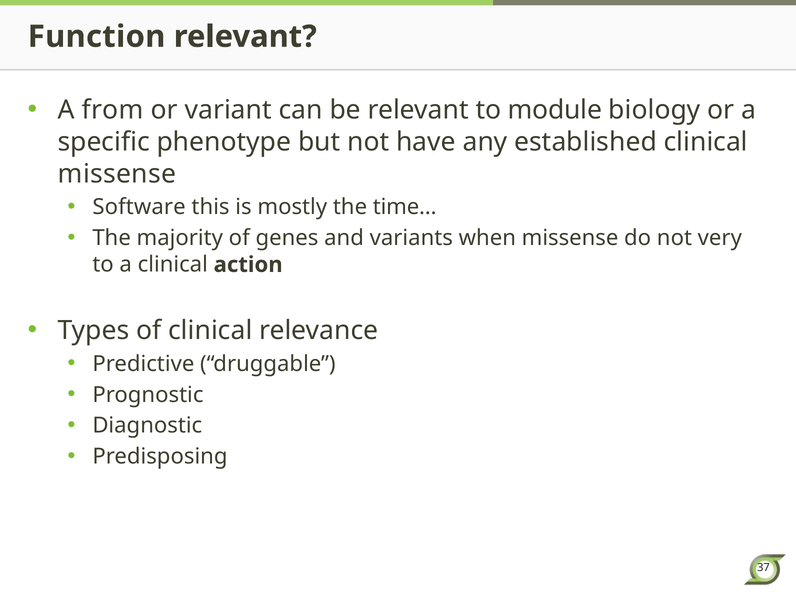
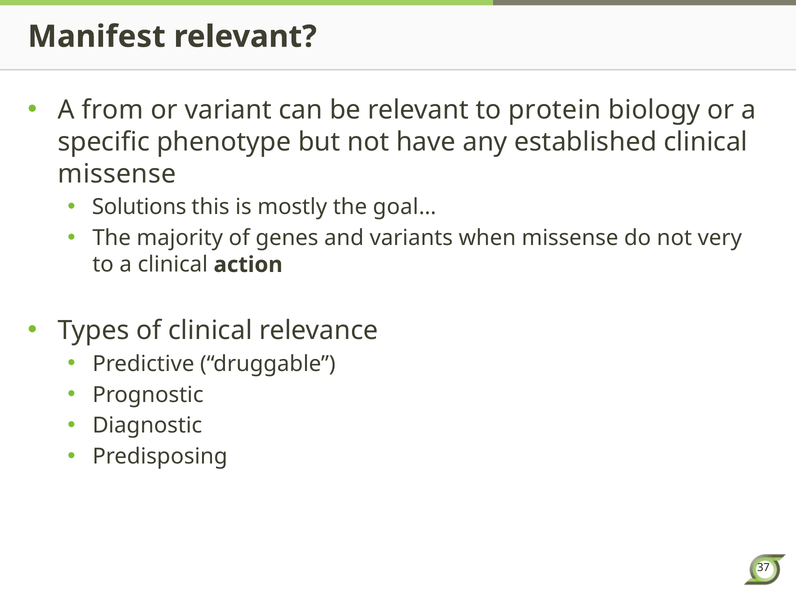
Function: Function -> Manifest (97, 37)
module: module -> protein (555, 110)
Software: Software -> Solutions (139, 207)
time…: time… -> goal… (405, 207)
